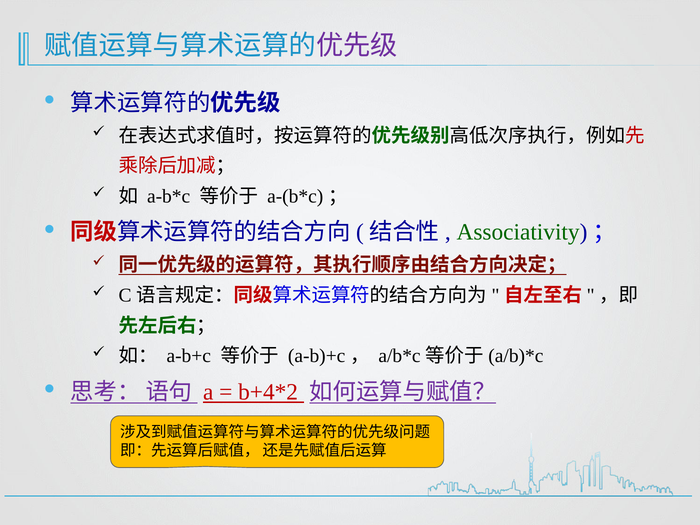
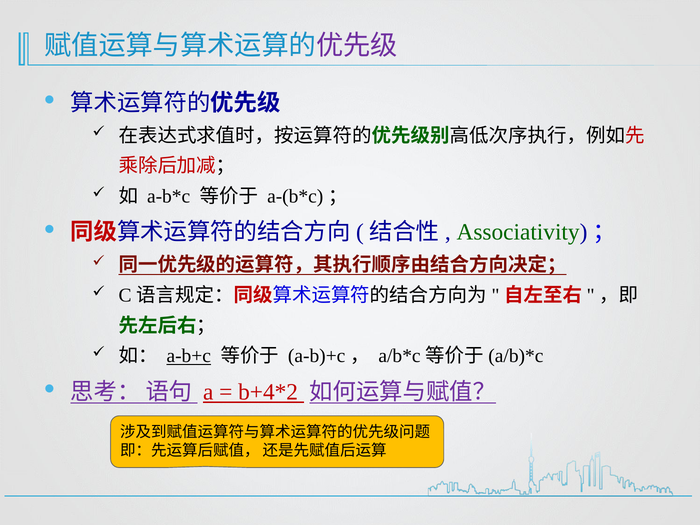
a-b+c underline: none -> present (189, 356)
